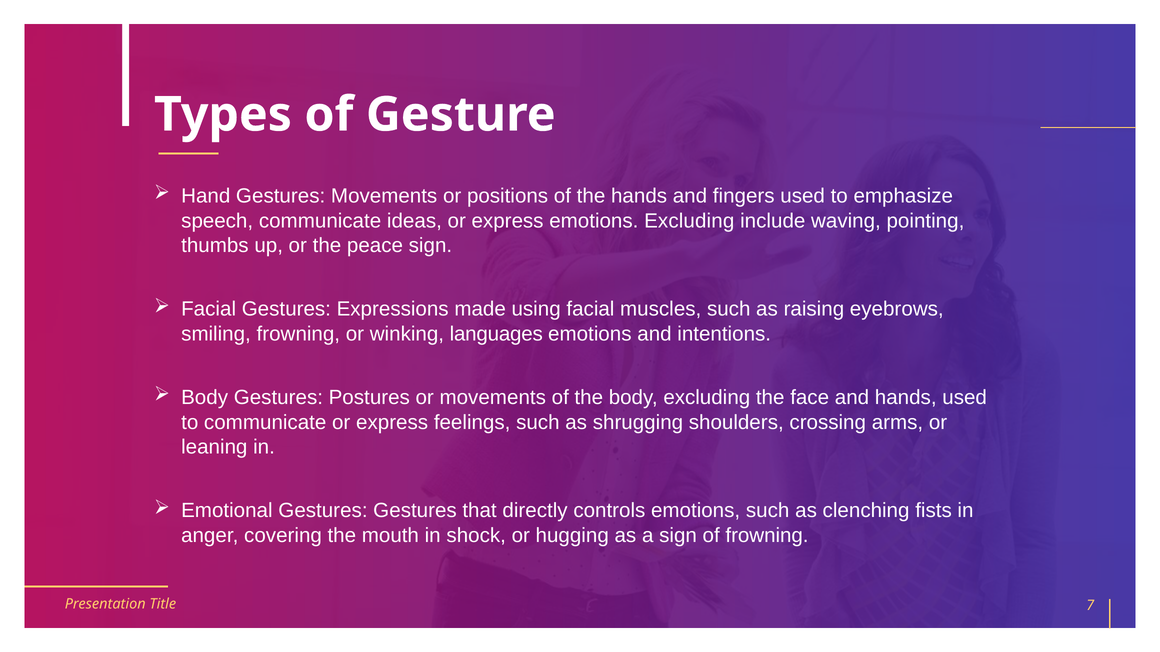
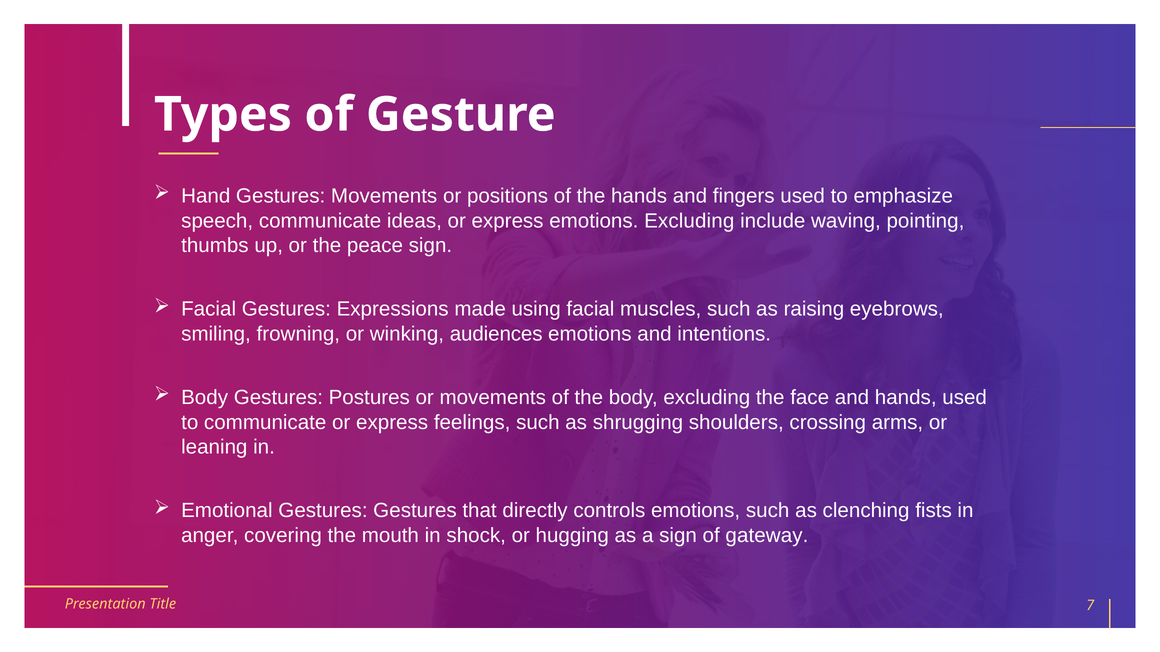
languages: languages -> audiences (496, 334)
of frowning: frowning -> gateway (767, 536)
